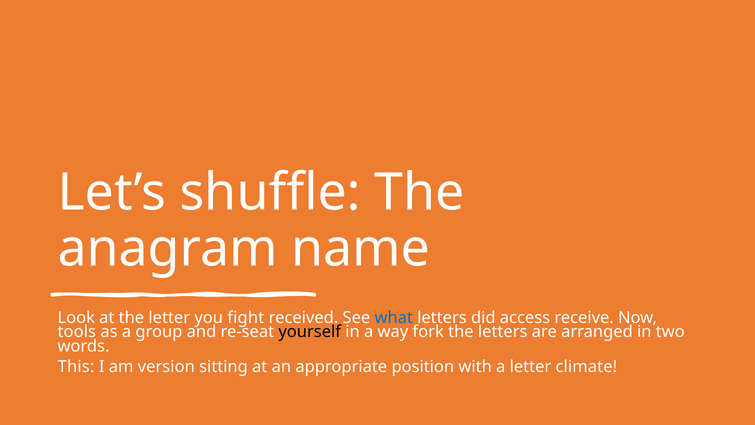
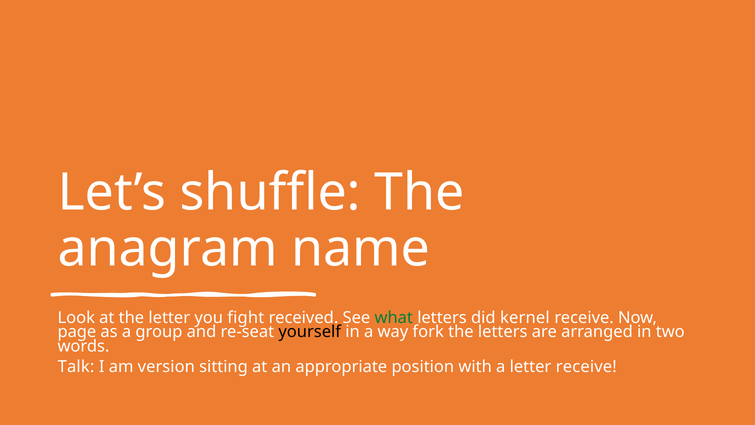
what colour: blue -> green (394, 317)
access: access -> kernel (525, 317)
tools: tools -> page (77, 332)
This: This -> Talk (76, 366)
letter climate: climate -> receive (586, 366)
